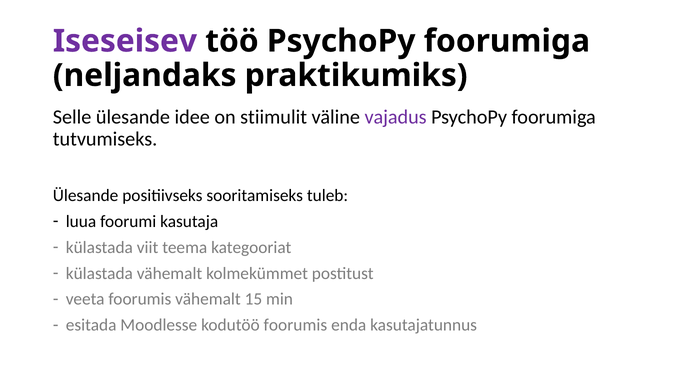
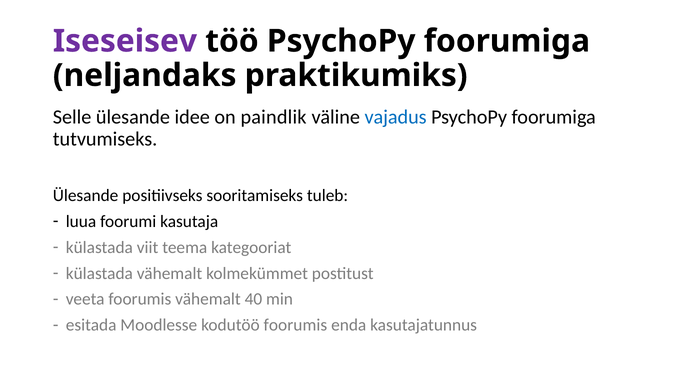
stiimulit: stiimulit -> paindlik (274, 117)
vajadus colour: purple -> blue (396, 117)
15: 15 -> 40 (253, 299)
